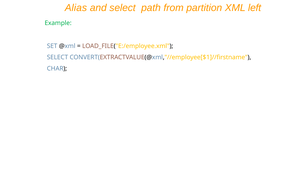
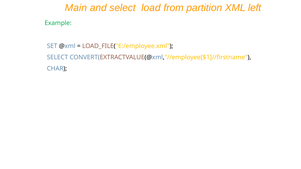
Alias: Alias -> Main (76, 8)
path: path -> load (151, 8)
